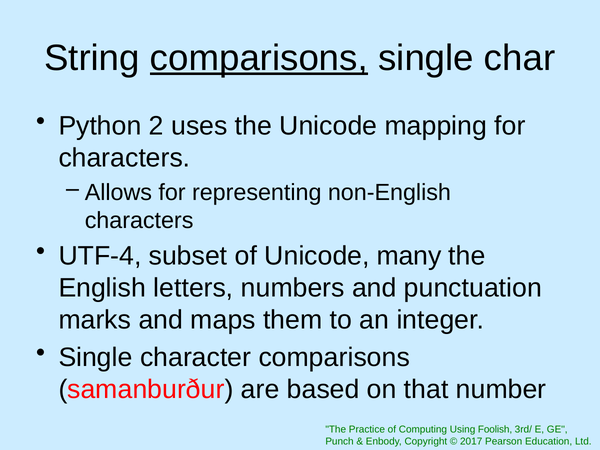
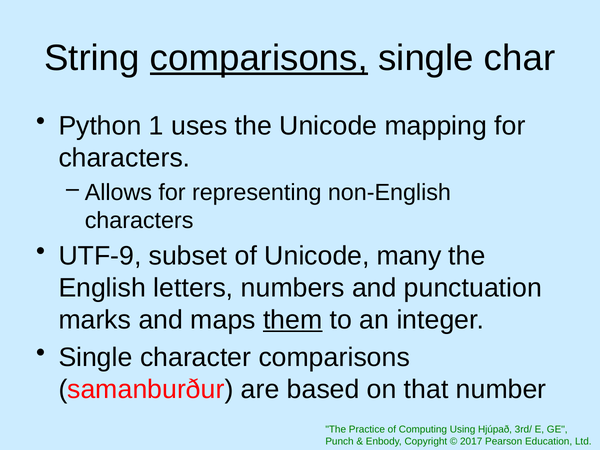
2: 2 -> 1 (156, 126)
UTF-4: UTF-4 -> UTF-9 (100, 256)
them underline: none -> present (293, 320)
Foolish: Foolish -> Hjúpað (495, 429)
